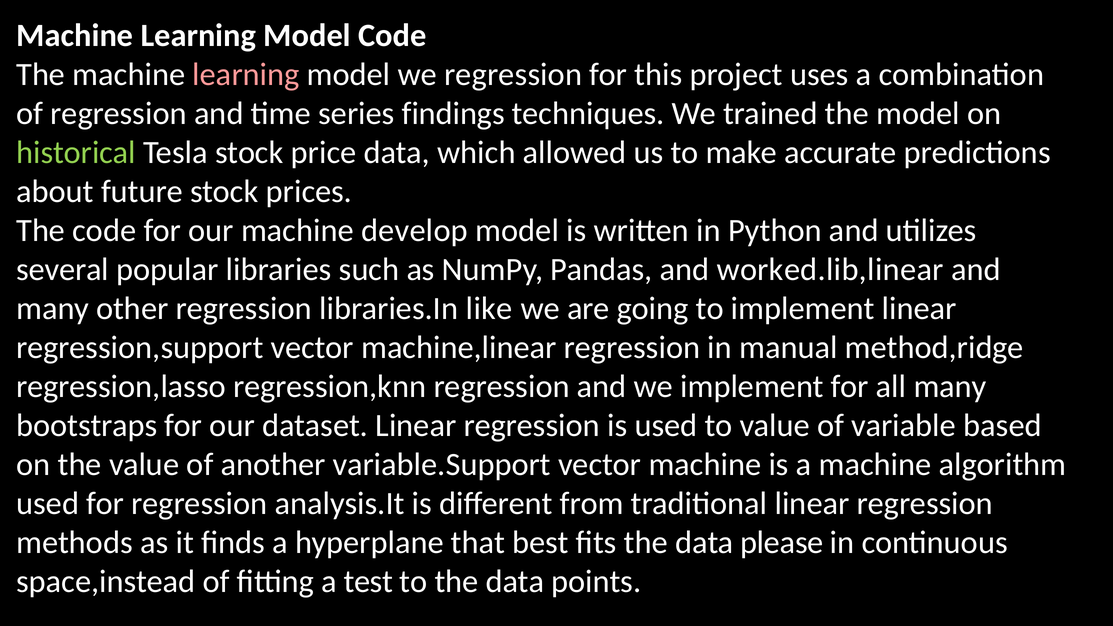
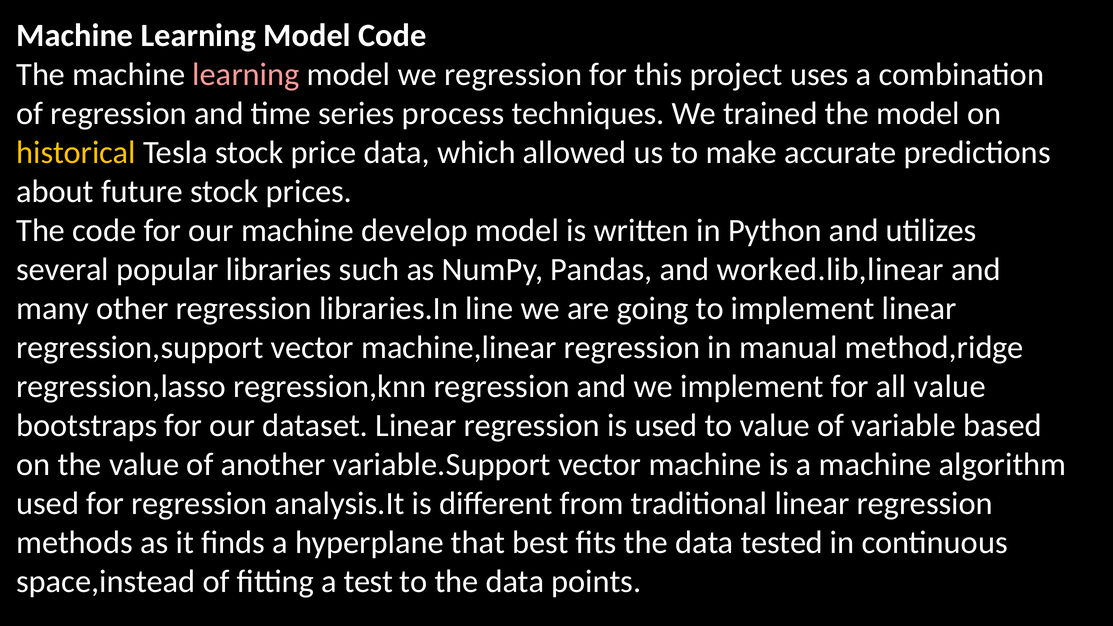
findings: findings -> process (453, 114)
historical colour: light green -> yellow (76, 153)
like: like -> line (489, 309)
all many: many -> value (950, 387)
please: please -> tested (782, 542)
